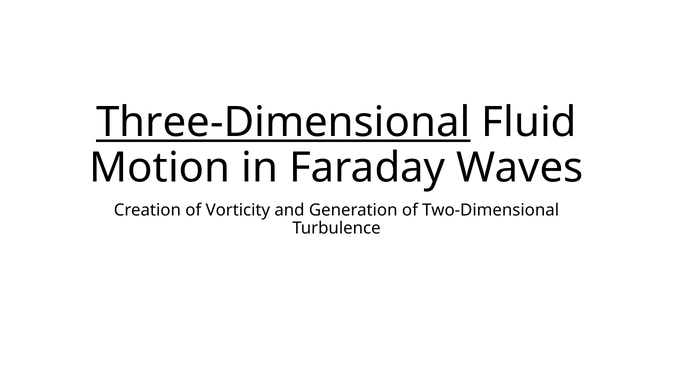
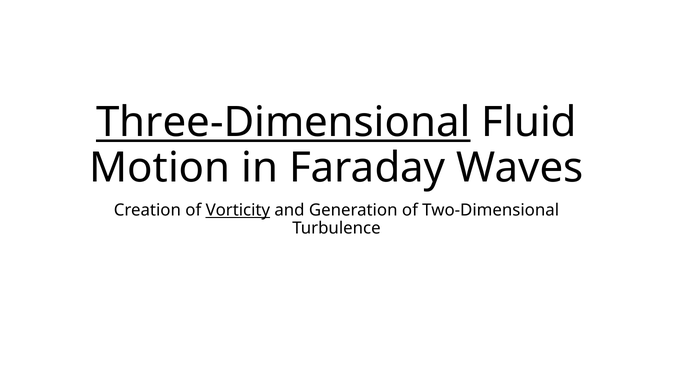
Vorticity underline: none -> present (238, 210)
